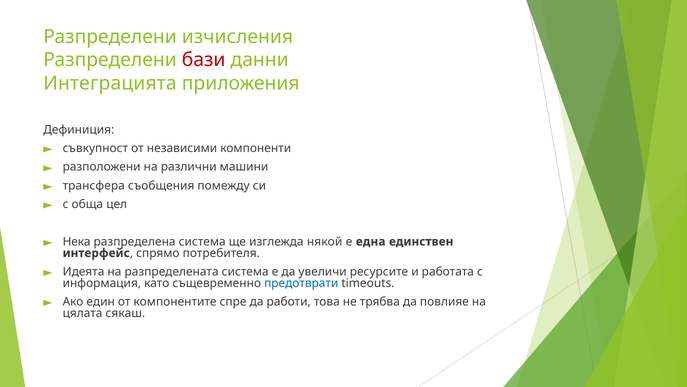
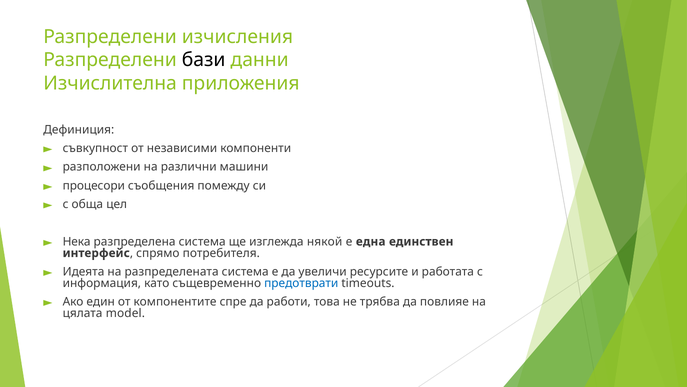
бази colour: red -> black (204, 60)
Интеграцията: Интеграцията -> Изчислителна (110, 83)
трансфера: трансфера -> процесори (94, 185)
сякаш: сякаш -> model (125, 313)
